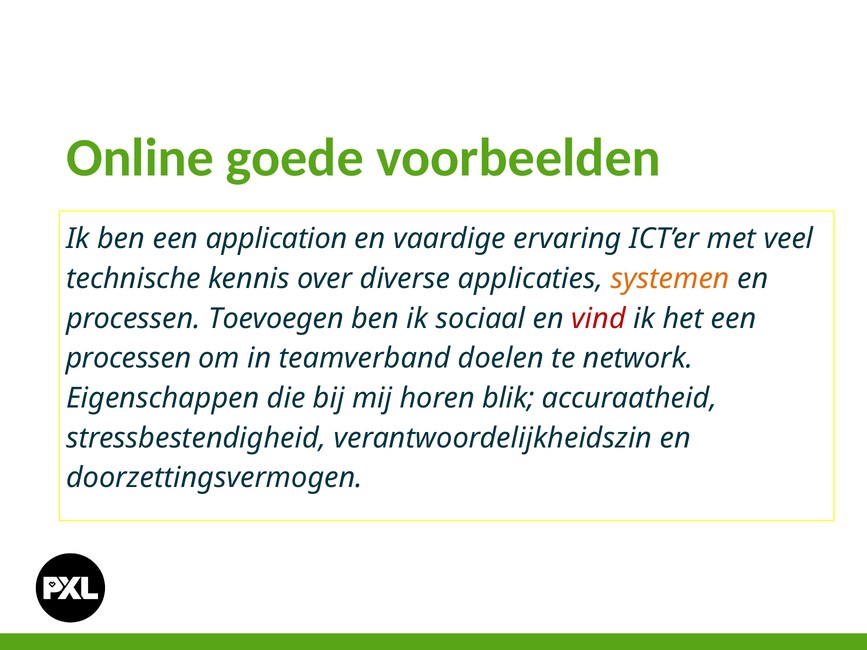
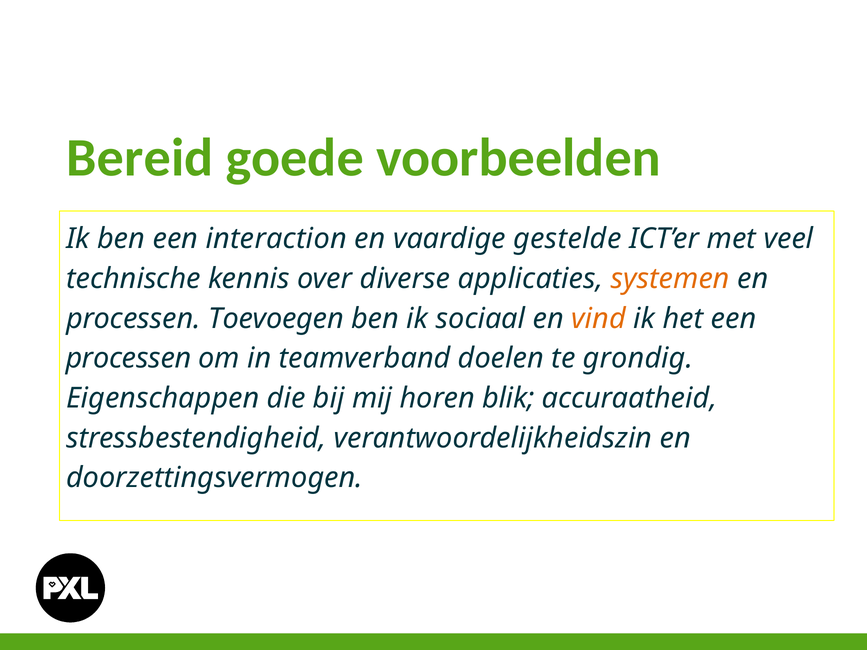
Online: Online -> Bereid (140, 158)
application: application -> interaction (276, 239)
ervaring: ervaring -> gestelde (567, 239)
vind colour: red -> orange (599, 319)
network: network -> grondig (638, 359)
